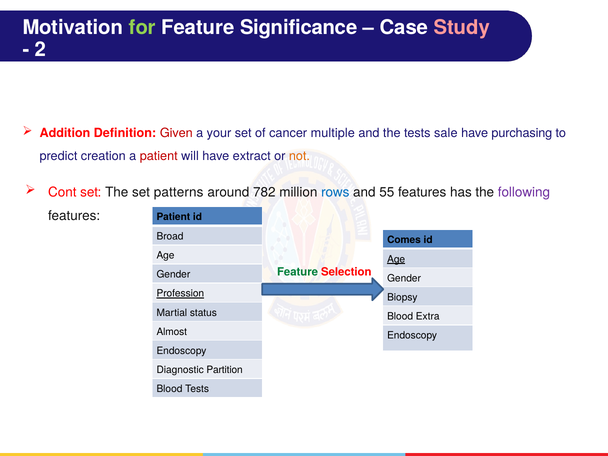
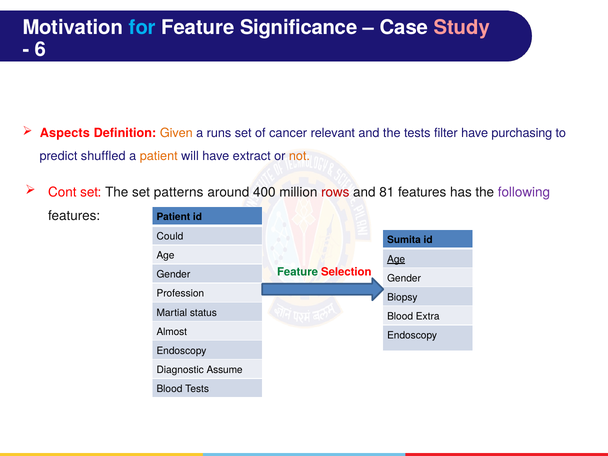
for colour: light green -> light blue (142, 28)
2: 2 -> 6 (40, 50)
Addition: Addition -> Aspects (65, 133)
Given colour: red -> orange (176, 133)
your: your -> runs (219, 133)
multiple: multiple -> relevant (333, 133)
sale: sale -> filter (446, 133)
creation: creation -> shuffled (103, 156)
patient colour: red -> orange (159, 156)
782: 782 -> 400 (264, 192)
rows colour: blue -> red (335, 192)
55: 55 -> 81 (387, 192)
Broad: Broad -> Could (170, 236)
Comes: Comes -> Sumita (404, 240)
Profession underline: present -> none (180, 294)
Partition: Partition -> Assume (225, 370)
